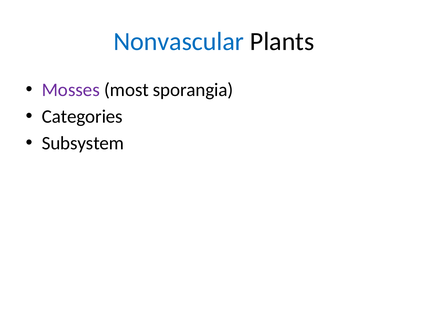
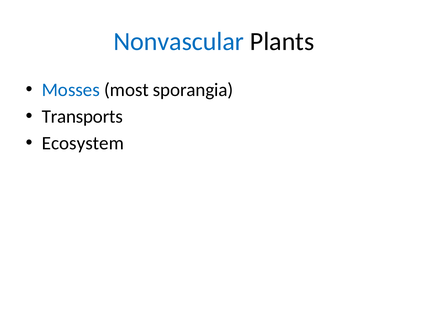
Mosses colour: purple -> blue (71, 90)
Categories: Categories -> Transports (82, 116)
Subsystem: Subsystem -> Ecosystem (83, 143)
